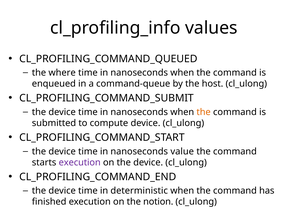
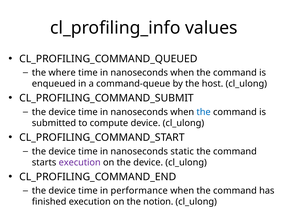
the colour: orange -> blue (204, 112)
value: value -> static (182, 151)
deterministic: deterministic -> performance (139, 191)
